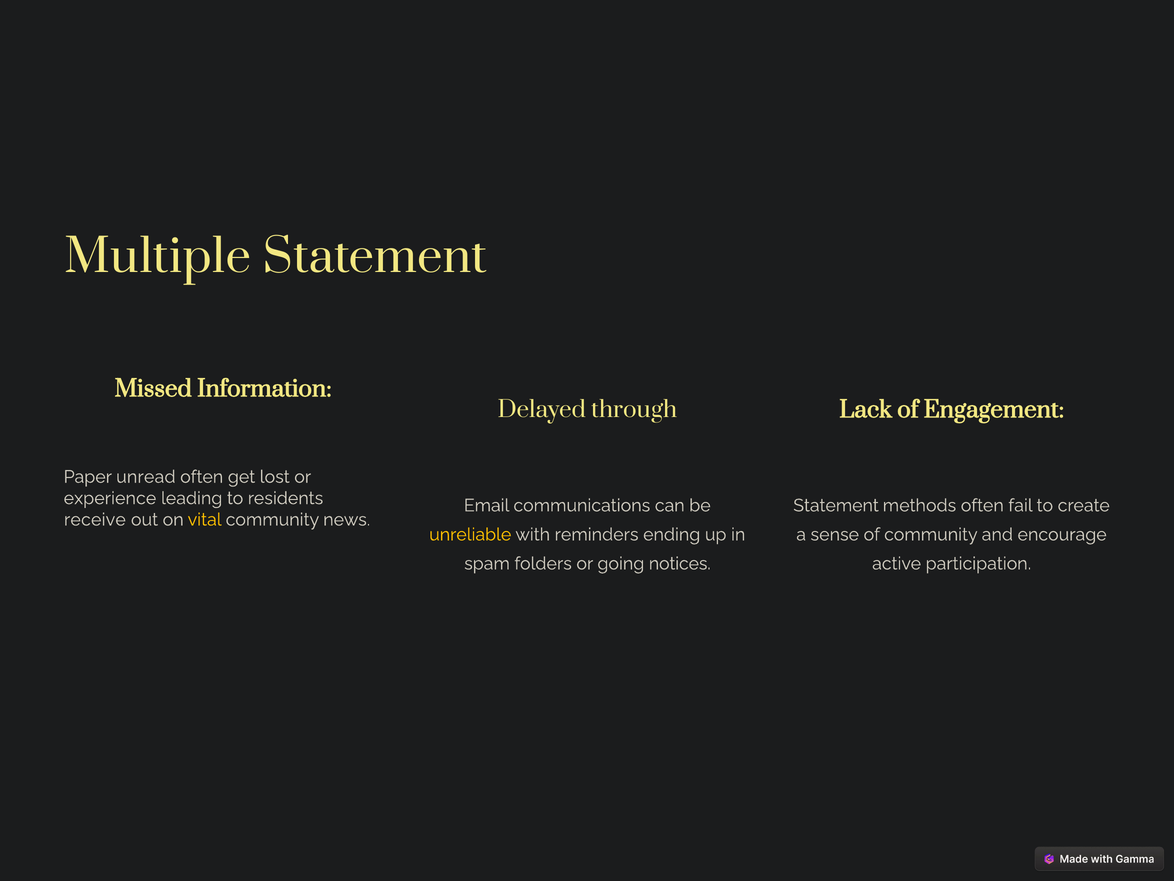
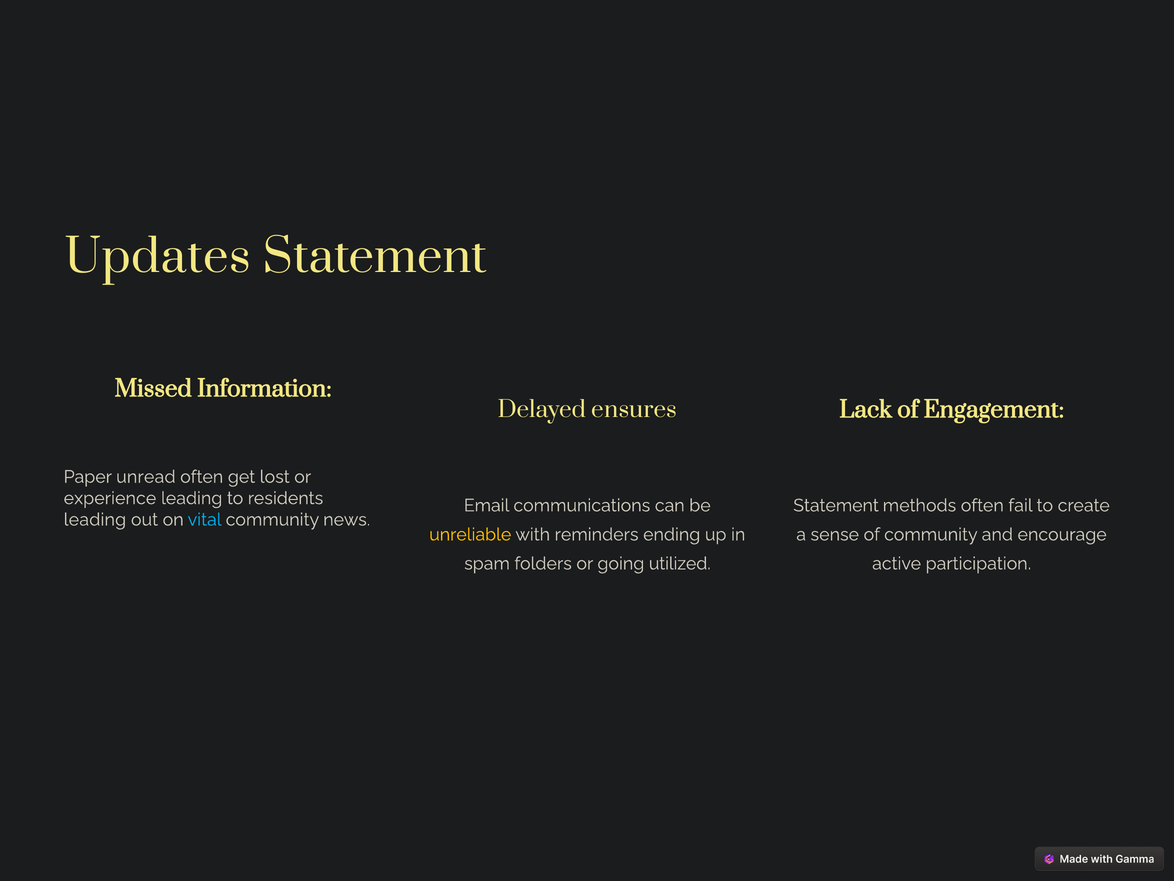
Multiple: Multiple -> Updates (158, 257)
through: through -> ensures (634, 410)
receive: receive -> leading (95, 519)
vital colour: yellow -> light blue (205, 519)
notices: notices -> utilized (680, 563)
